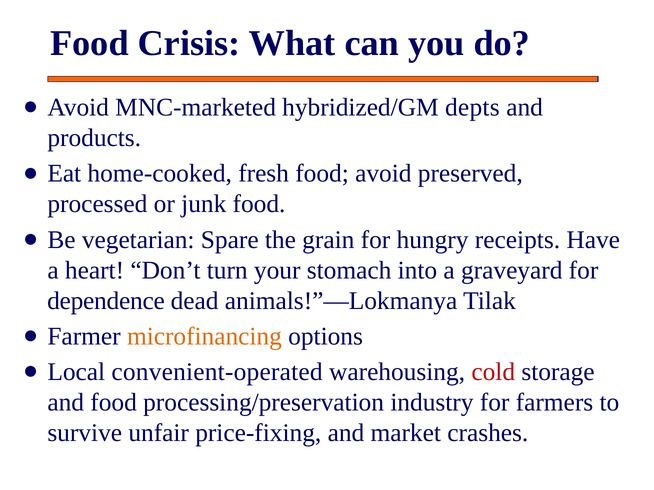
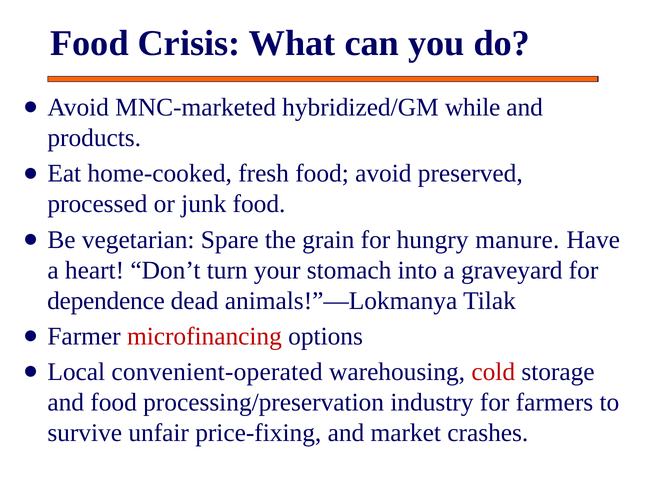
depts: depts -> while (473, 108)
receipts: receipts -> manure (517, 240)
microfinancing colour: orange -> red (204, 337)
